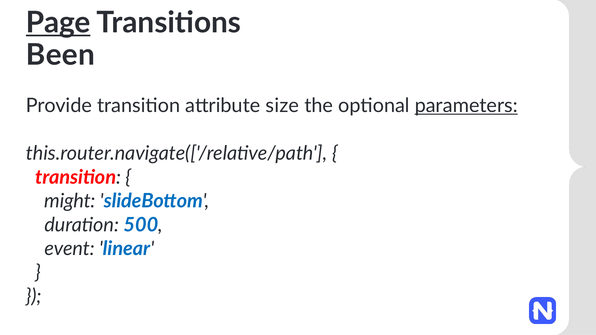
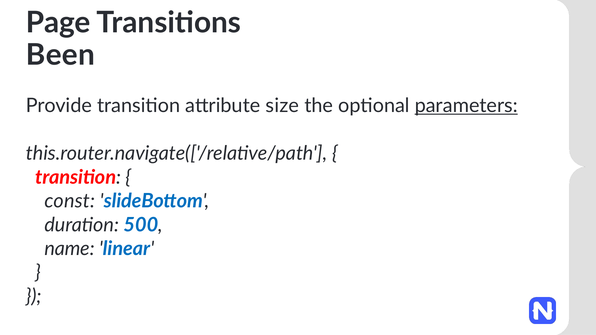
Page underline: present -> none (58, 23)
might: might -> const (70, 201)
event: event -> name (70, 249)
